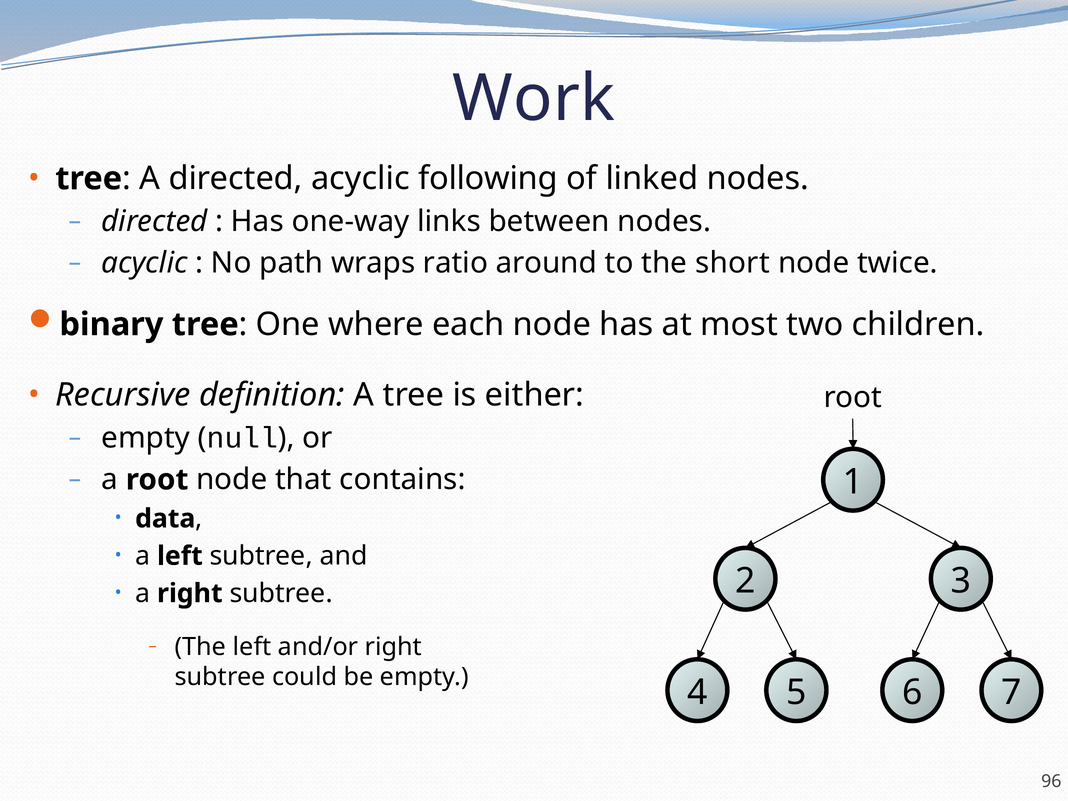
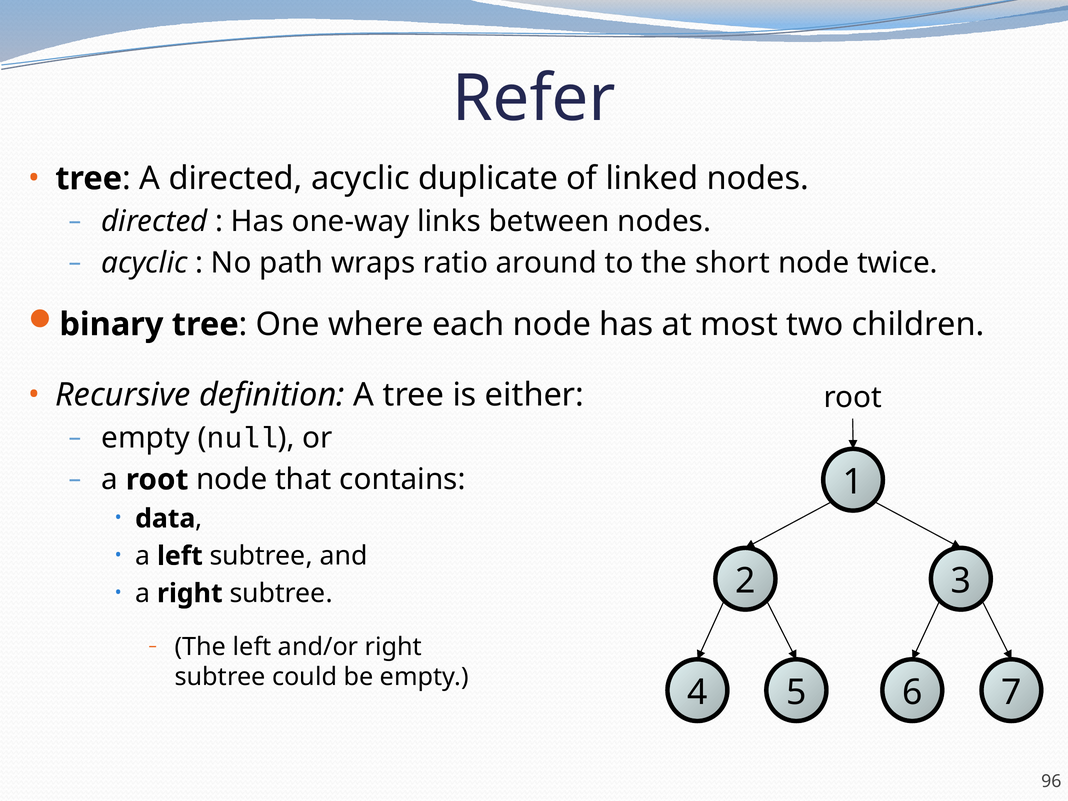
Work: Work -> Refer (534, 99)
following: following -> duplicate (488, 178)
